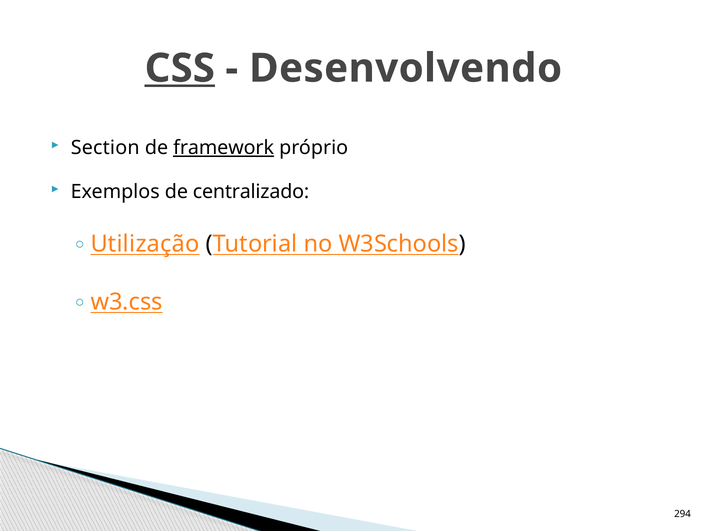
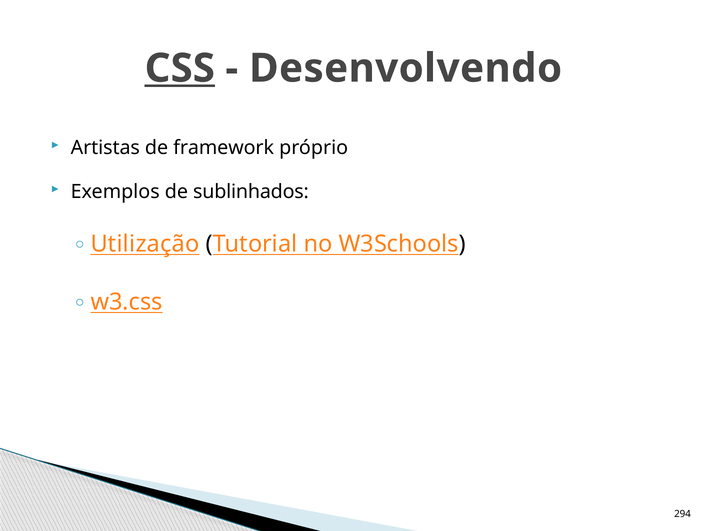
Section: Section -> Artistas (105, 148)
framework underline: present -> none (224, 148)
centralizado: centralizado -> sublinhados (251, 192)
